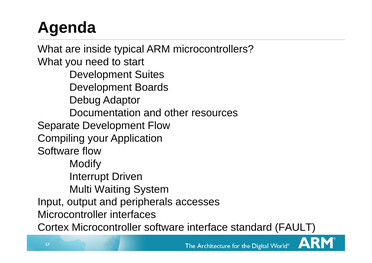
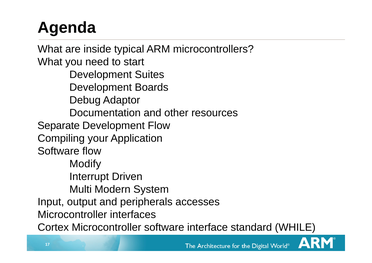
Waiting: Waiting -> Modern (113, 189)
FAULT: FAULT -> WHILE (295, 227)
